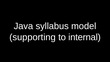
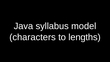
supporting: supporting -> characters (33, 37)
internal: internal -> lengths (85, 37)
